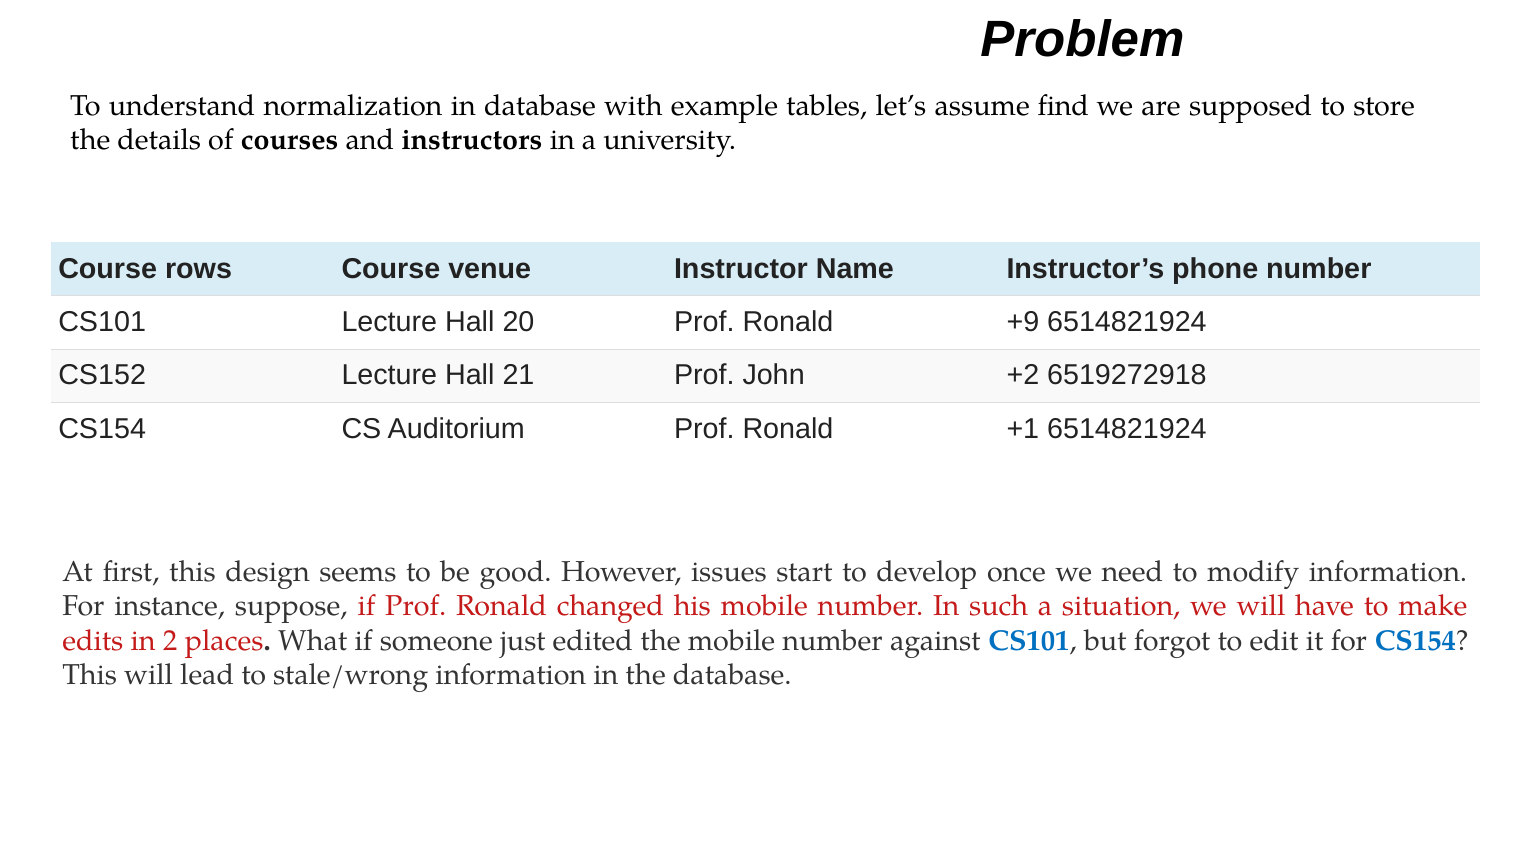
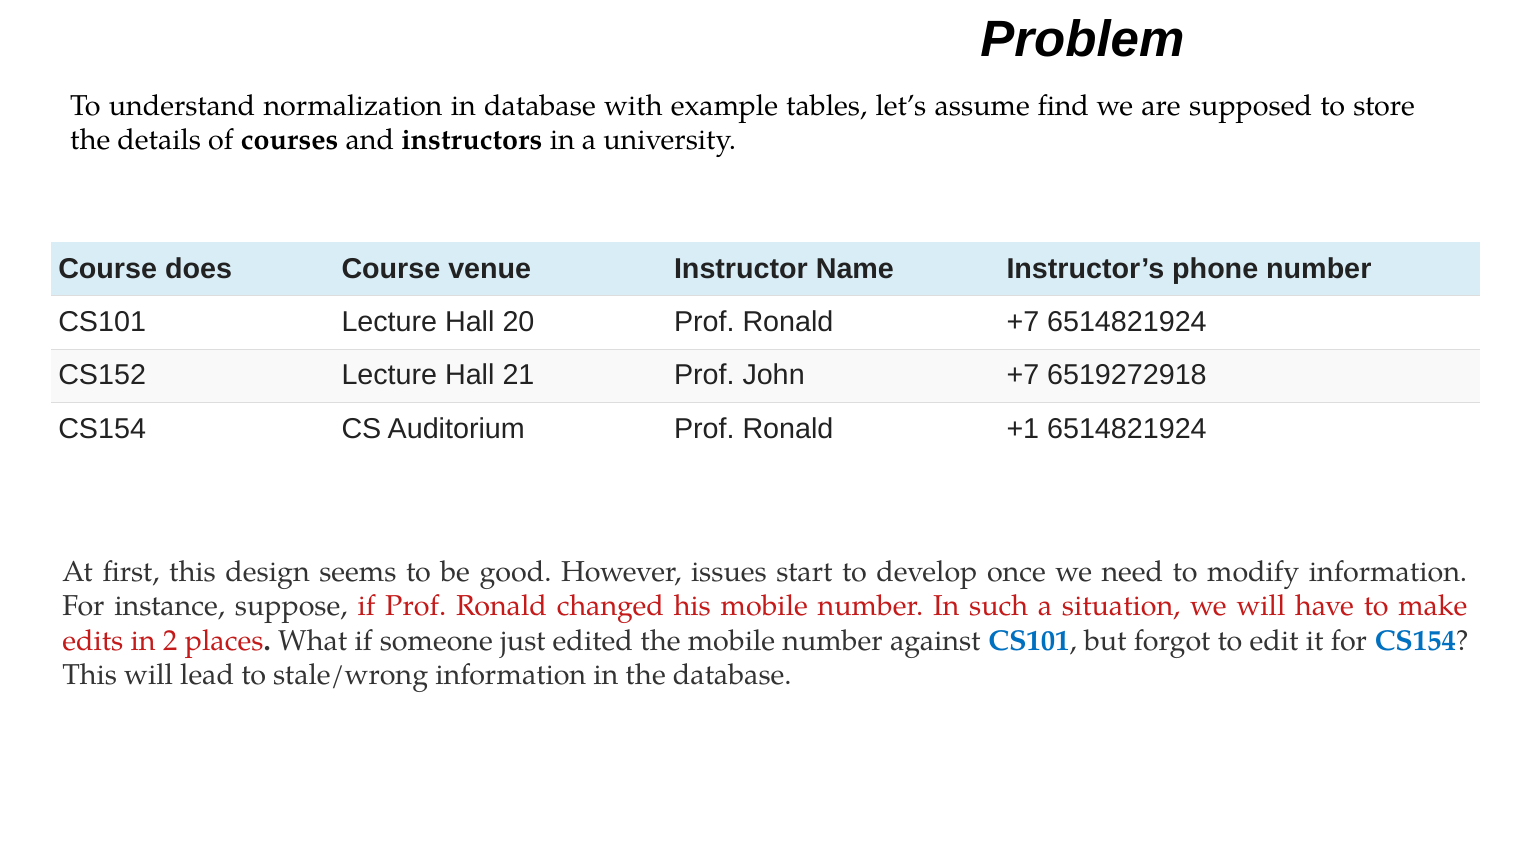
rows: rows -> does (199, 269)
Ronald +9: +9 -> +7 (1023, 322)
John +2: +2 -> +7 (1023, 375)
